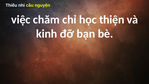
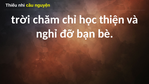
việc: việc -> trời (21, 20)
kinh: kinh -> nghỉ (47, 34)
